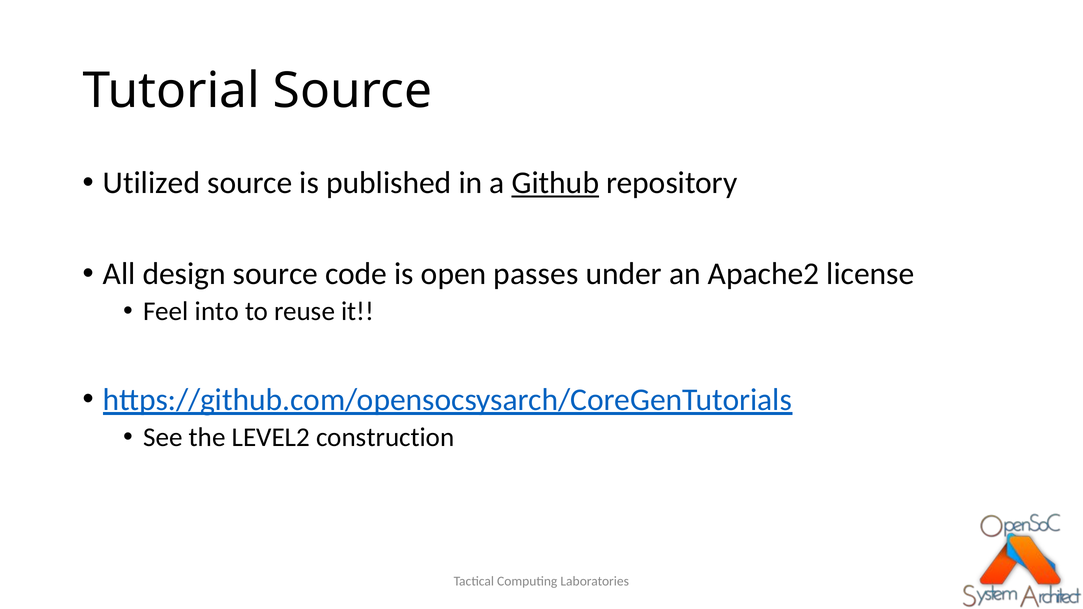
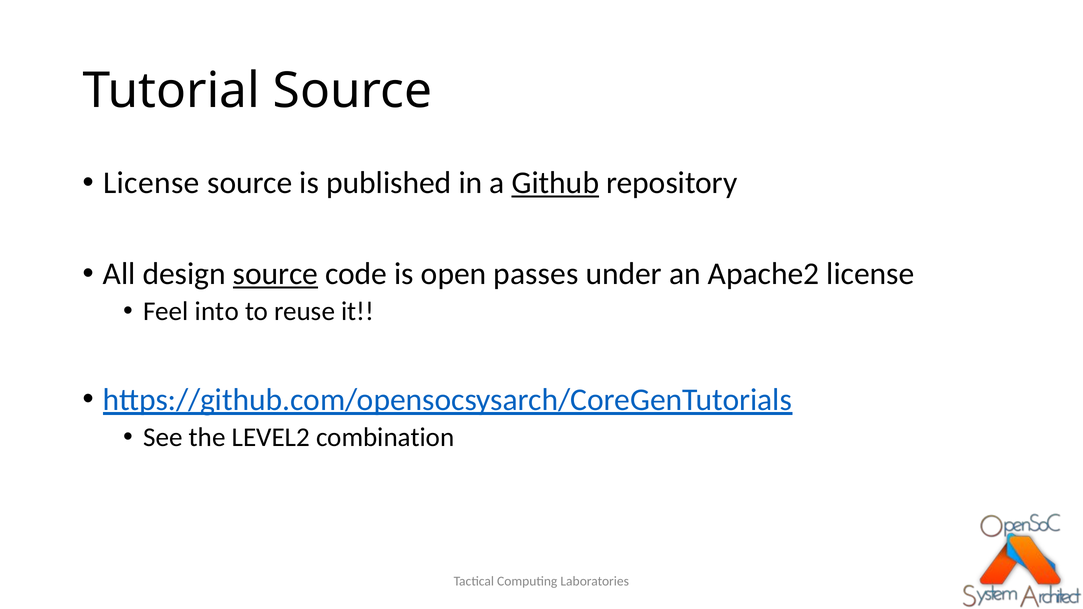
Utilized: Utilized -> License (151, 183)
source underline: none -> present (276, 274)
construction: construction -> combination (385, 438)
